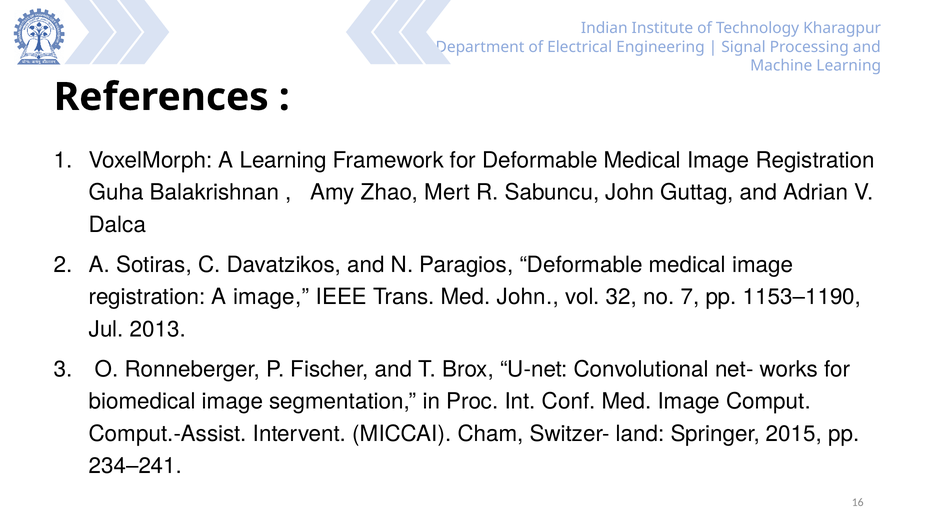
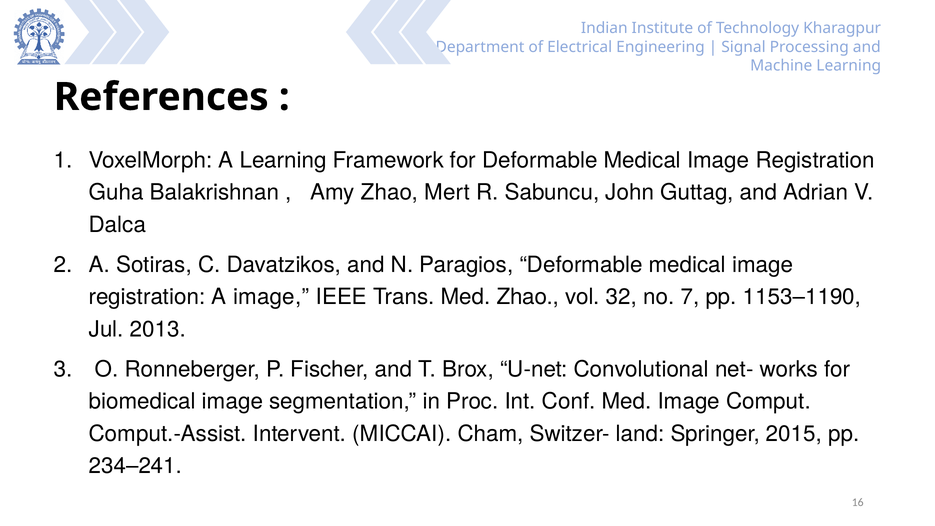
Med John: John -> Zhao (528, 297)
